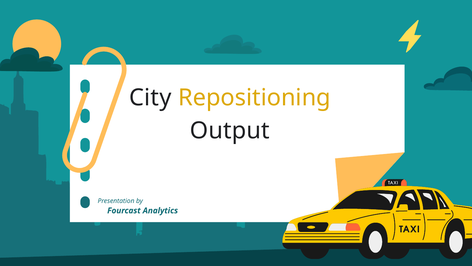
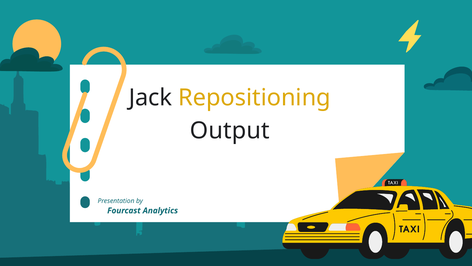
City: City -> Jack (150, 97)
